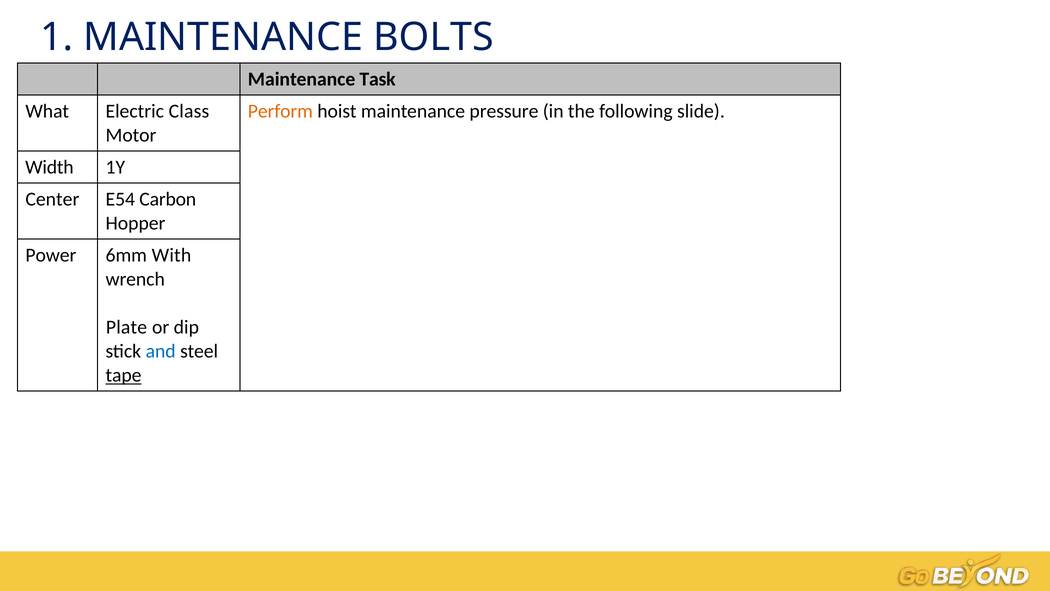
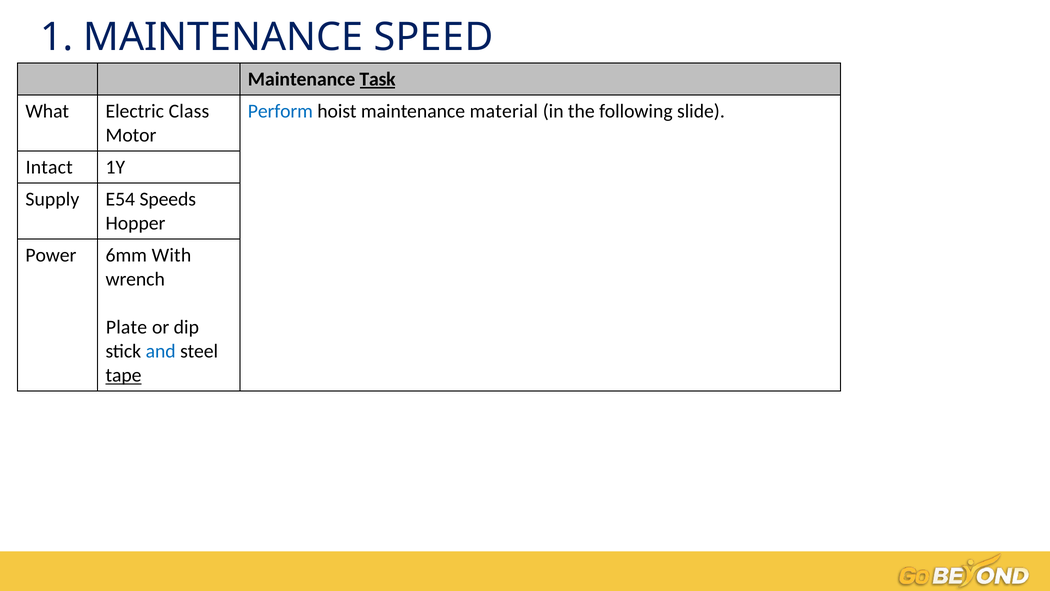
BOLTS: BOLTS -> SPEED (433, 37)
Task underline: none -> present (378, 79)
Perform colour: orange -> blue (280, 111)
pressure: pressure -> material (504, 111)
Width: Width -> Intact (49, 167)
Center: Center -> Supply (52, 199)
Carbon: Carbon -> Speeds (168, 199)
